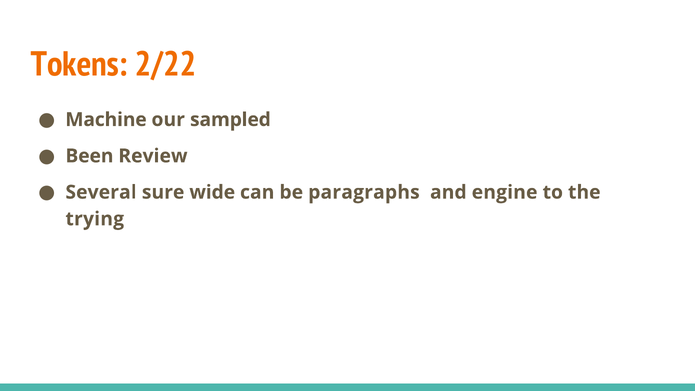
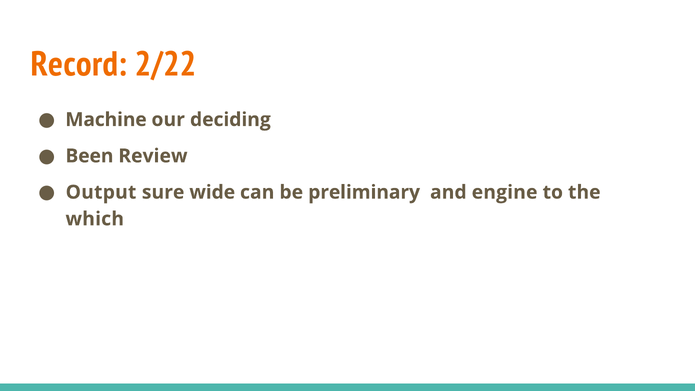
Tokens: Tokens -> Record (79, 64)
sampled: sampled -> deciding (230, 120)
Several: Several -> Output (101, 192)
paragraphs: paragraphs -> preliminary (364, 192)
trying: trying -> which (95, 219)
